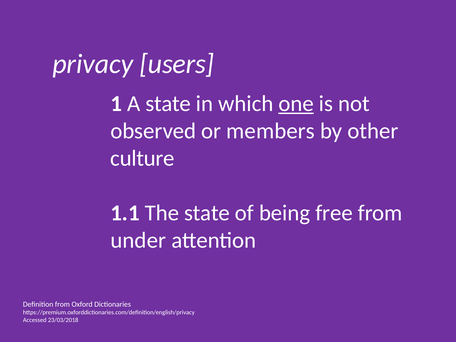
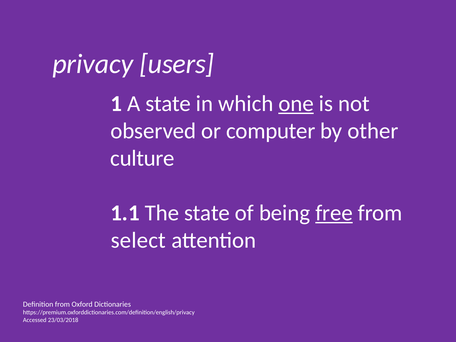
members: members -> computer (271, 131)
free underline: none -> present (334, 213)
under: under -> select (138, 240)
